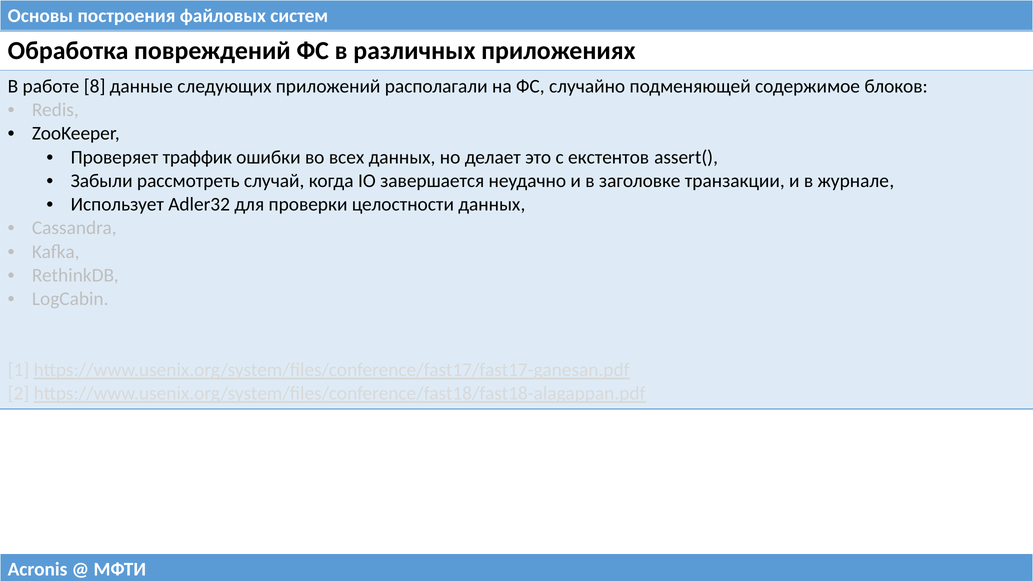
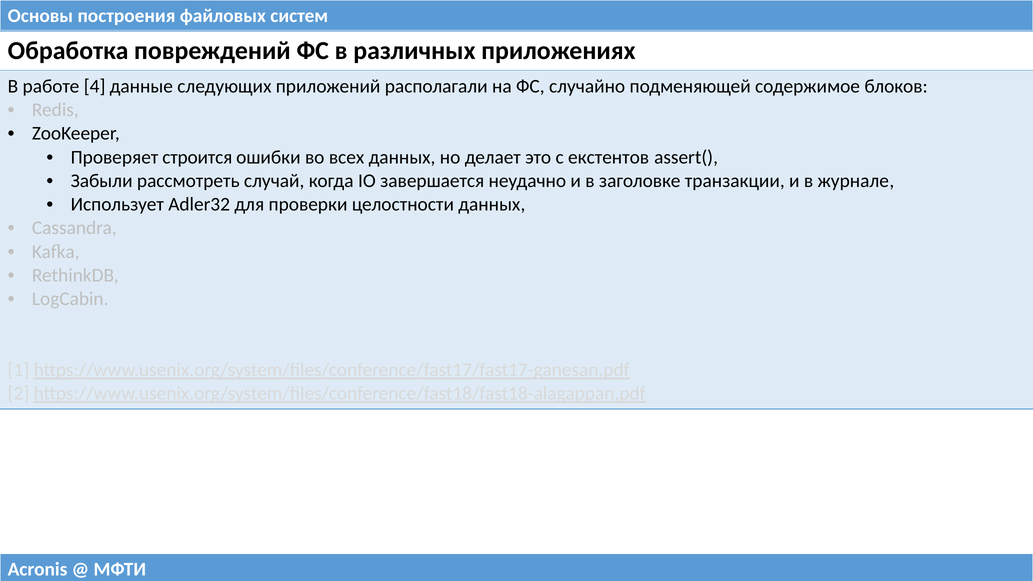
8: 8 -> 4 (95, 86)
траффик: траффик -> строится (197, 157)
